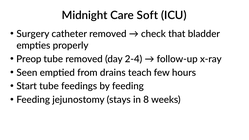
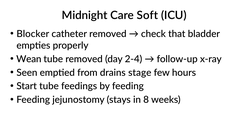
Surgery: Surgery -> Blocker (33, 34)
Preop: Preop -> Wean (29, 59)
teach: teach -> stage (140, 73)
